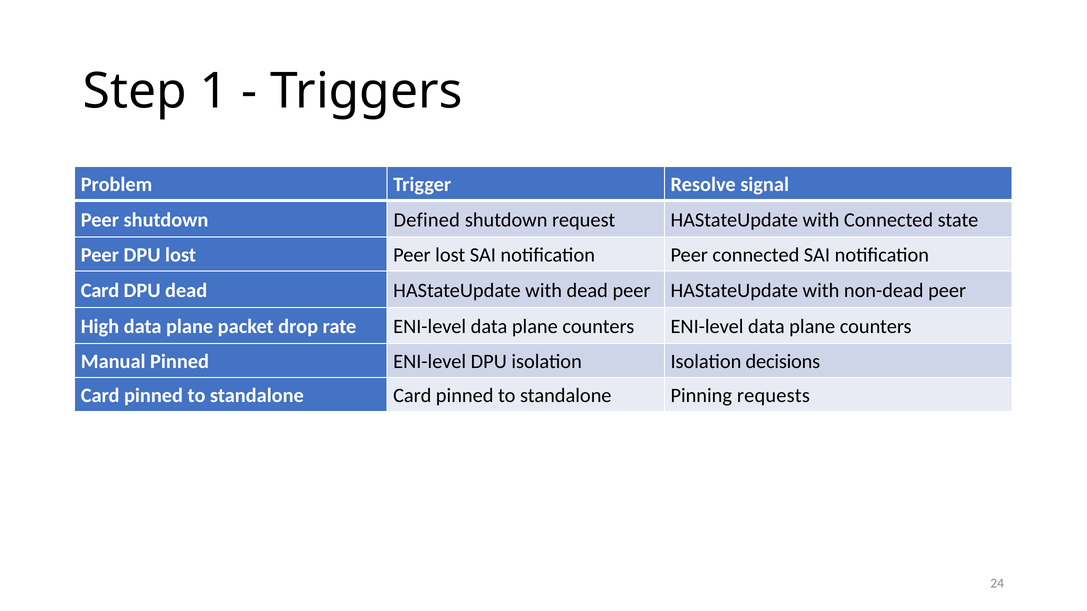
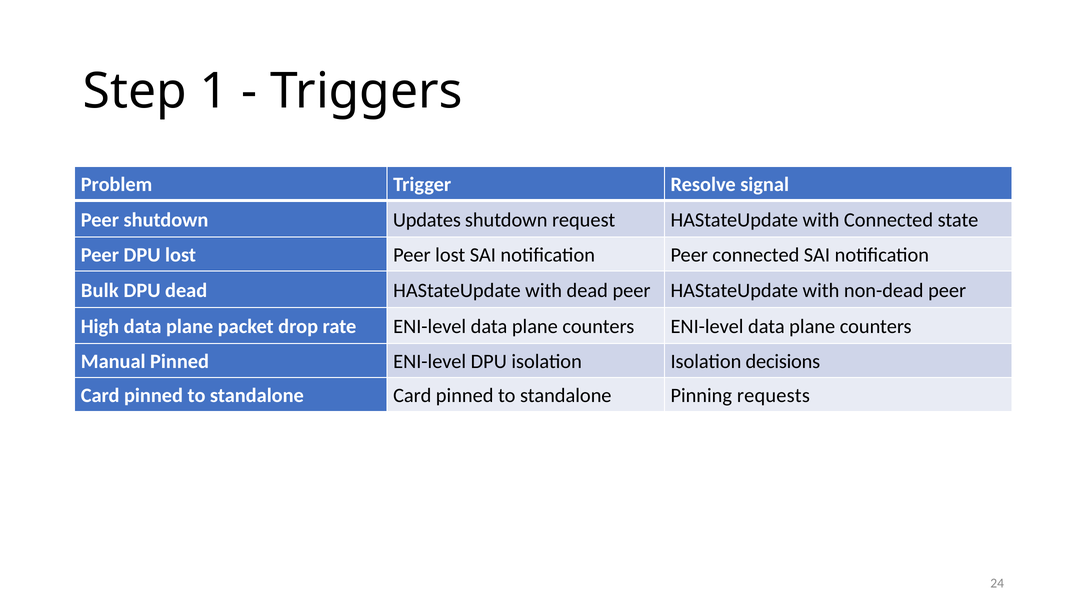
Defined: Defined -> Updates (427, 220)
Card: Card -> Bulk (100, 291)
